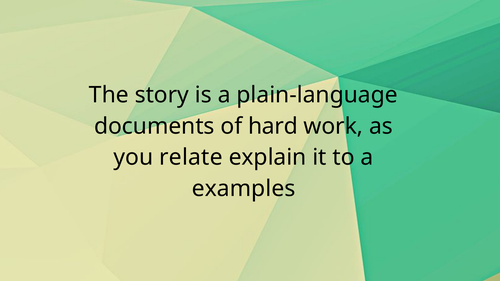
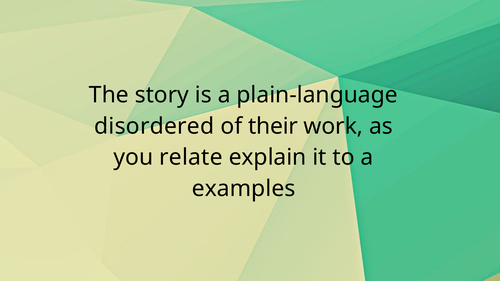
documents: documents -> disordered (154, 126)
hard: hard -> their (273, 126)
